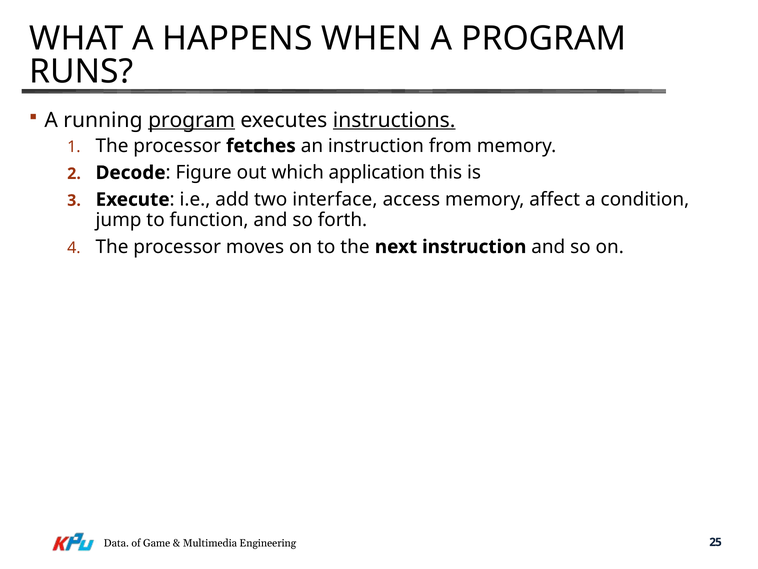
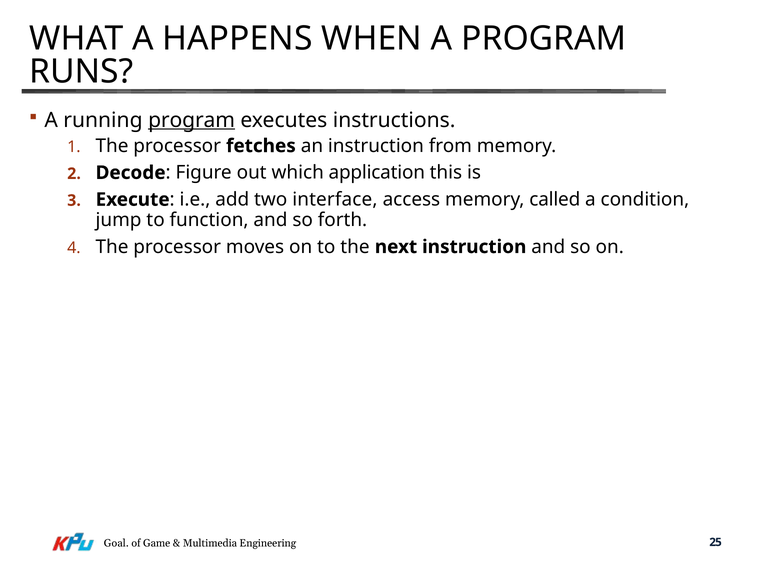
instructions underline: present -> none (394, 120)
affect: affect -> called (555, 199)
Data: Data -> Goal (116, 543)
